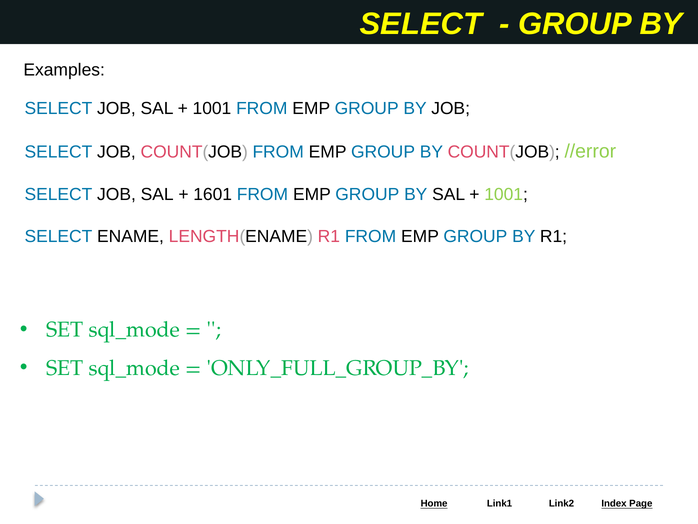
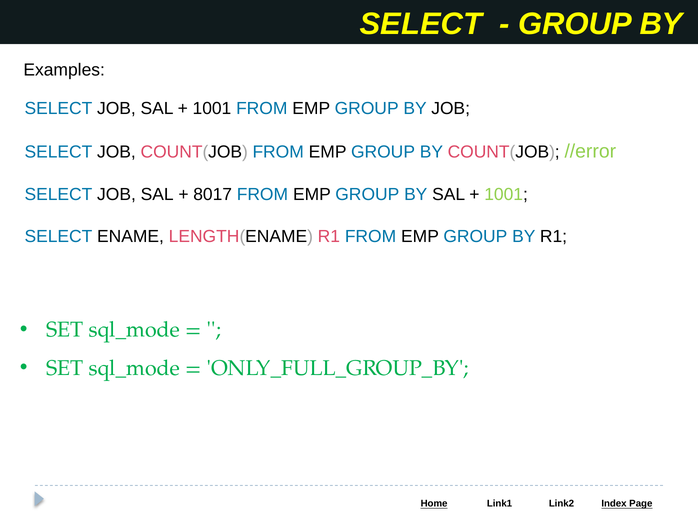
1601: 1601 -> 8017 (213, 194)
